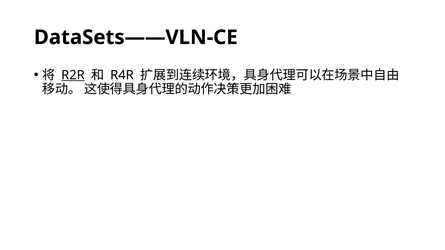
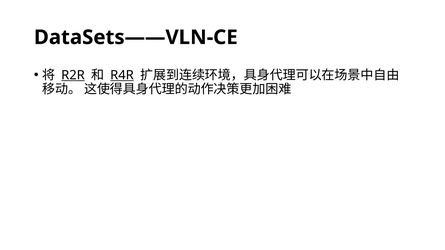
R4R underline: none -> present (122, 75)
